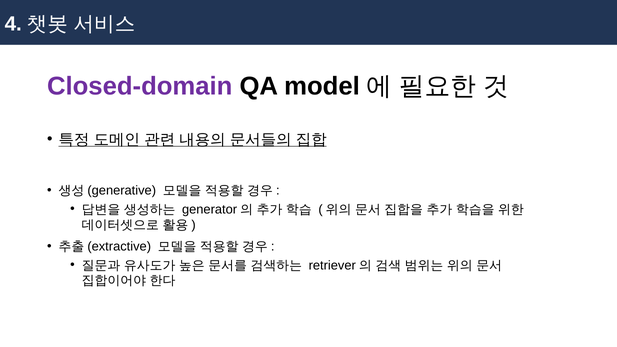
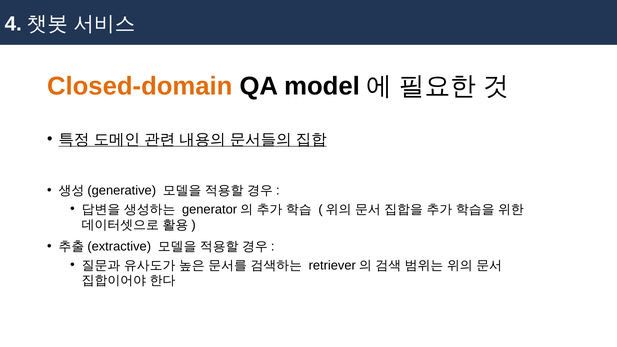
Closed-domain colour: purple -> orange (140, 86)
